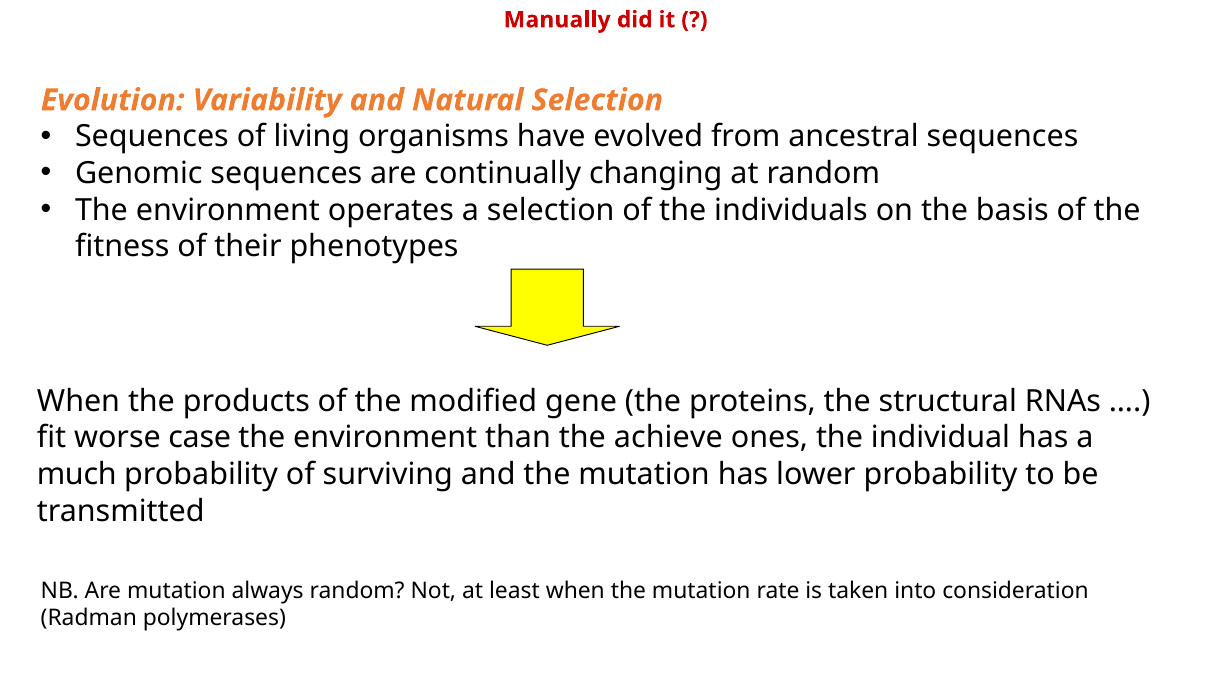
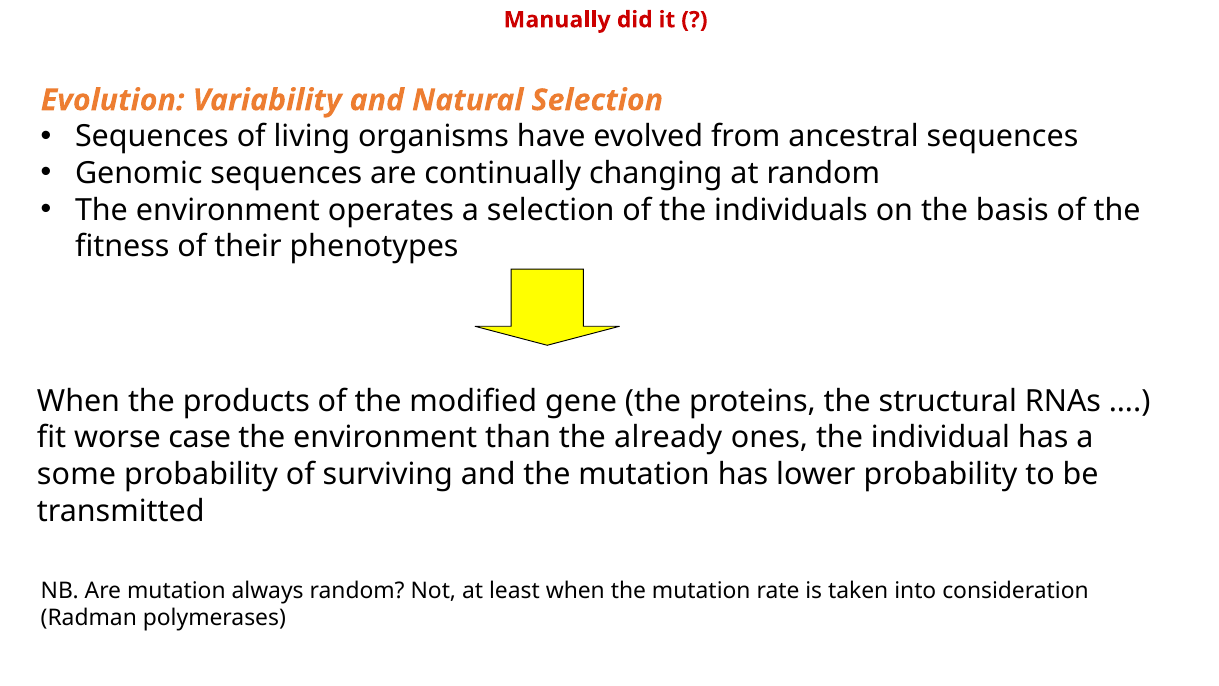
achieve: achieve -> already (668, 438)
much: much -> some (77, 474)
